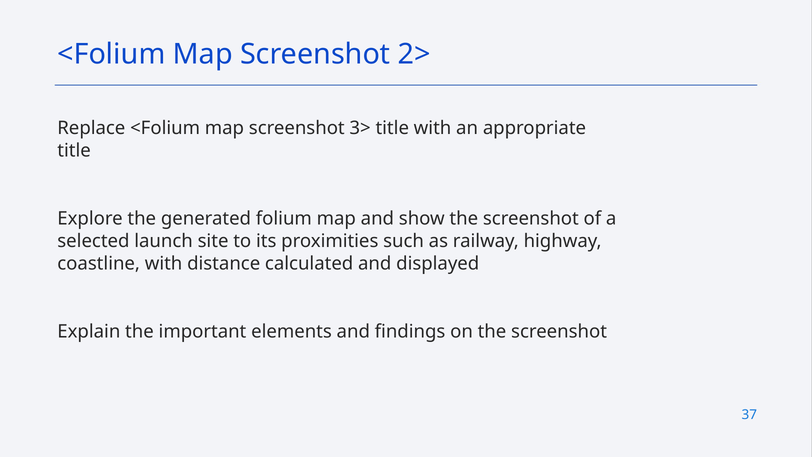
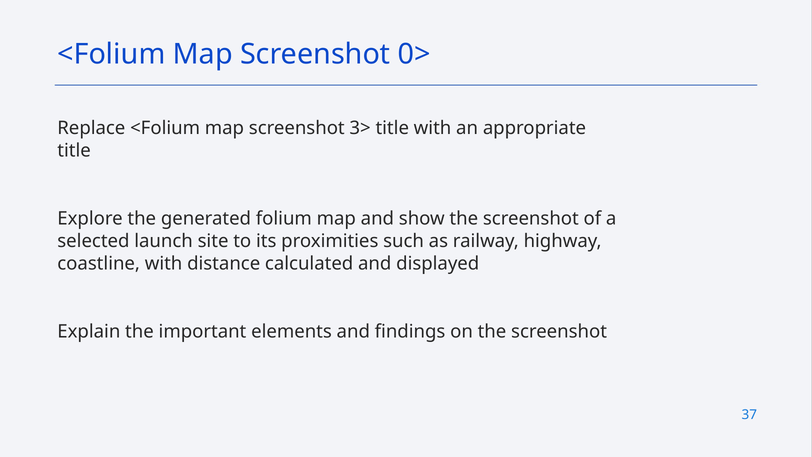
2>: 2> -> 0> (414, 54)
